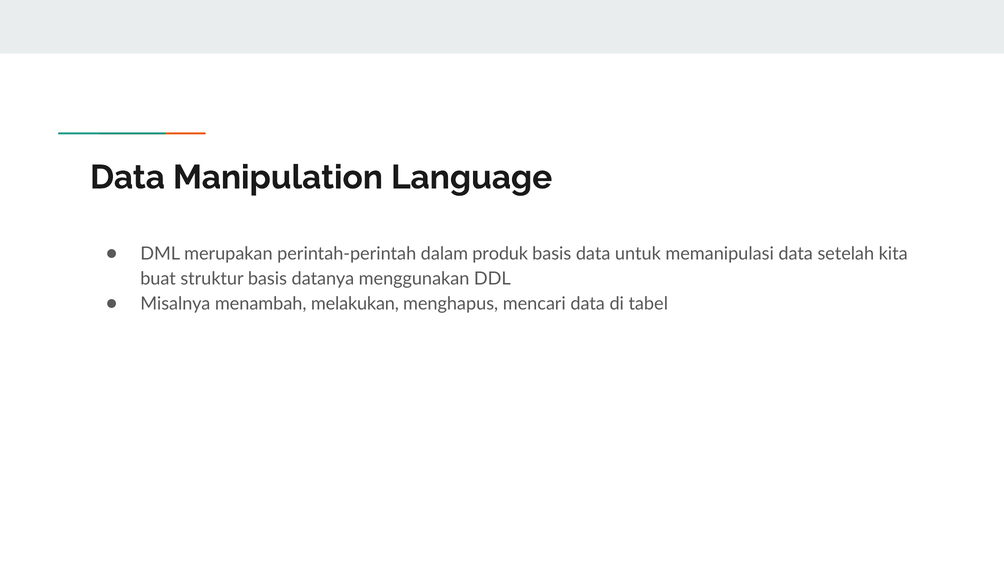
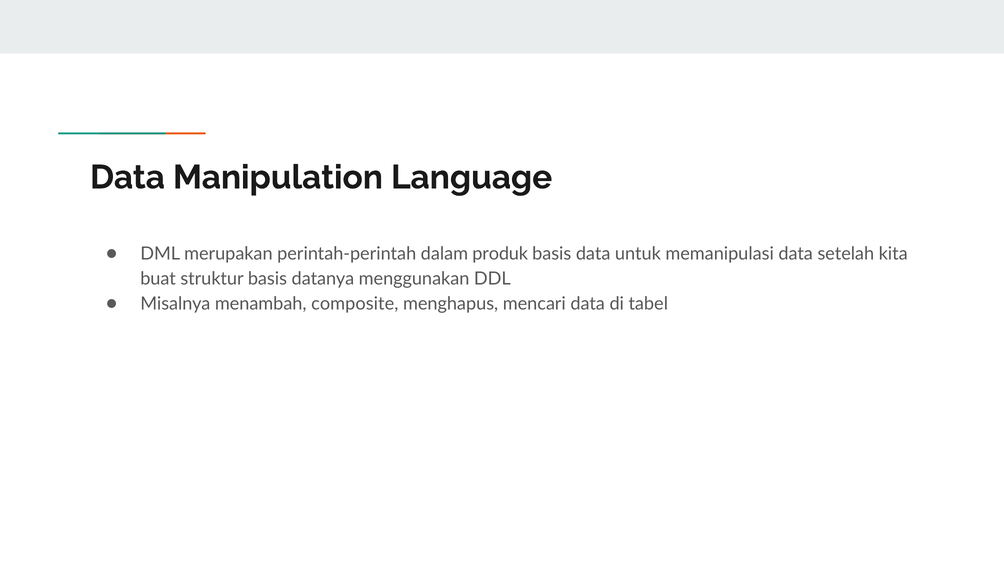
melakukan: melakukan -> composite (355, 303)
